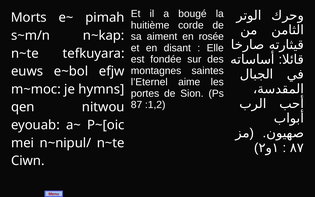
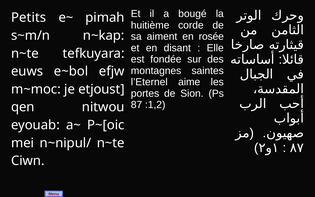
Morts: Morts -> Petits (29, 18)
hymns: hymns -> etjoust (101, 89)
